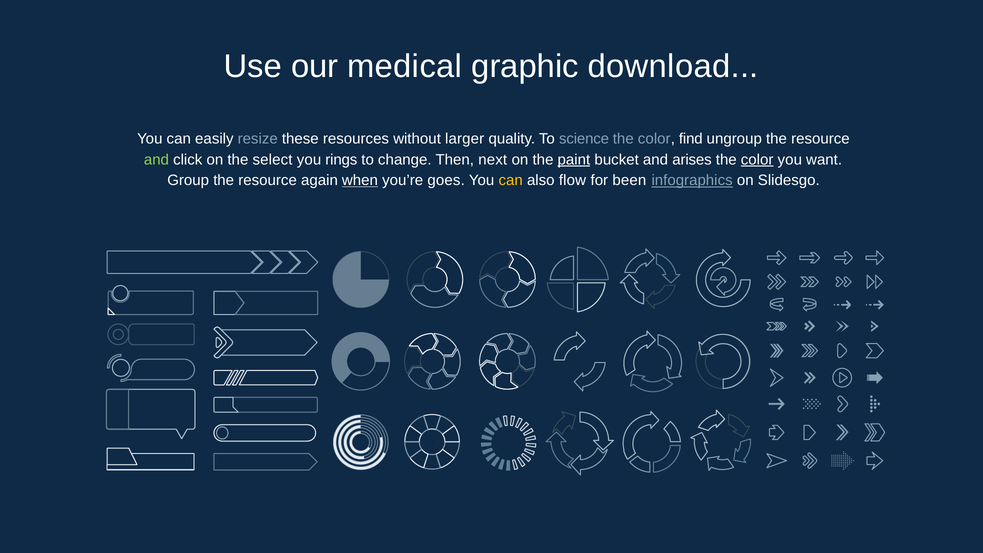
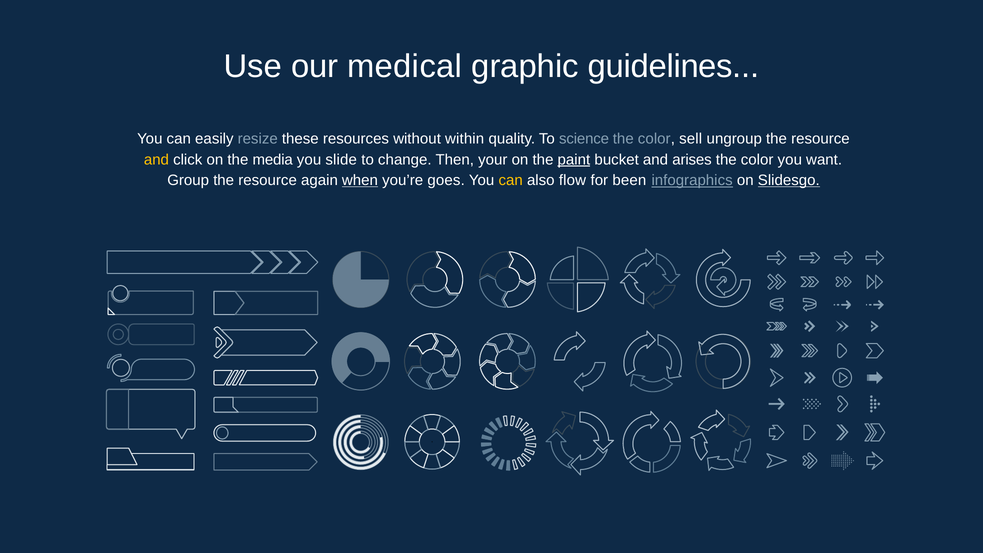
download: download -> guidelines (673, 67)
larger: larger -> within (465, 139)
find: find -> sell (691, 139)
and colour: light green -> yellow (156, 160)
select: select -> media (273, 160)
rings: rings -> slide (341, 160)
next: next -> your (493, 160)
color underline: present -> none (757, 160)
Slidesgo underline: none -> present (789, 180)
